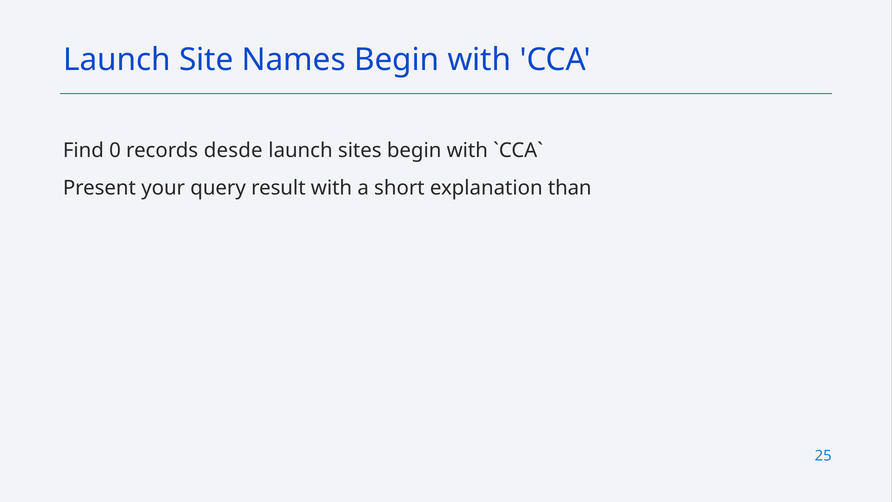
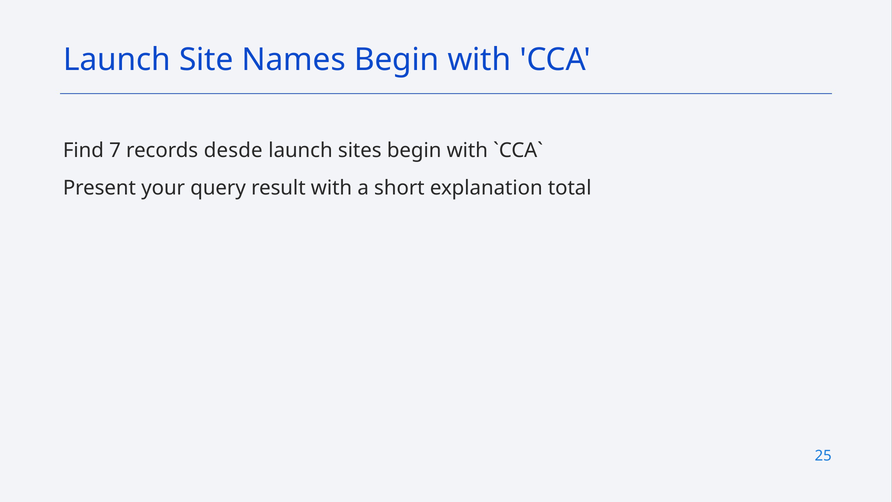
0: 0 -> 7 (115, 151)
than: than -> total (570, 188)
